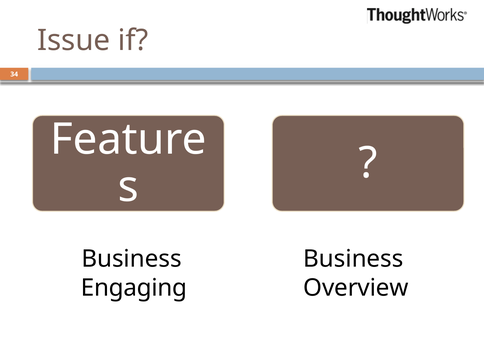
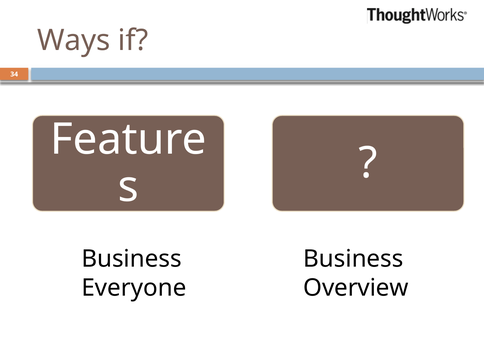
Issue: Issue -> Ways (74, 40)
Engaging: Engaging -> Everyone (134, 288)
